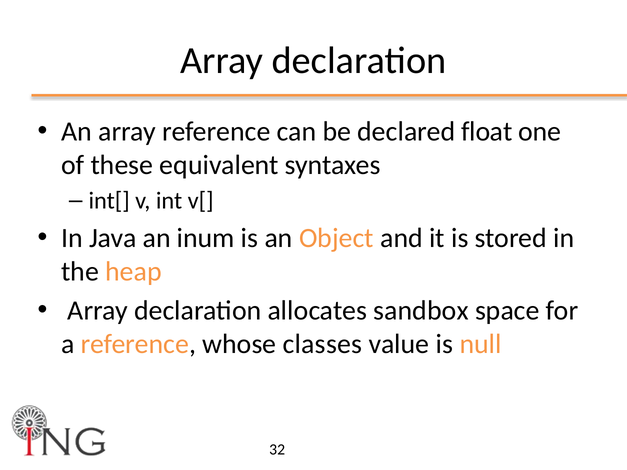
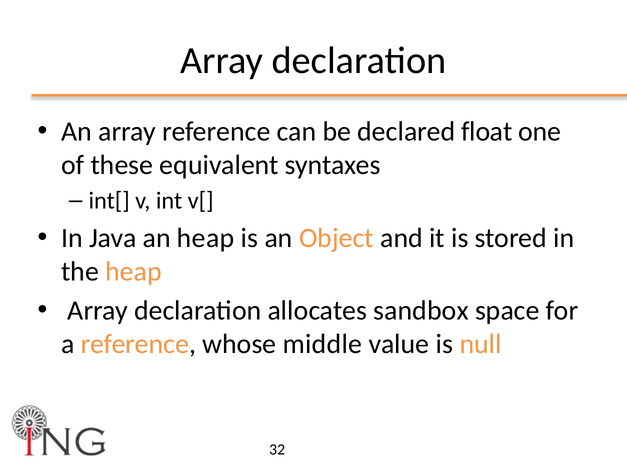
an inum: inum -> heap (206, 238)
classes: classes -> middle (322, 344)
